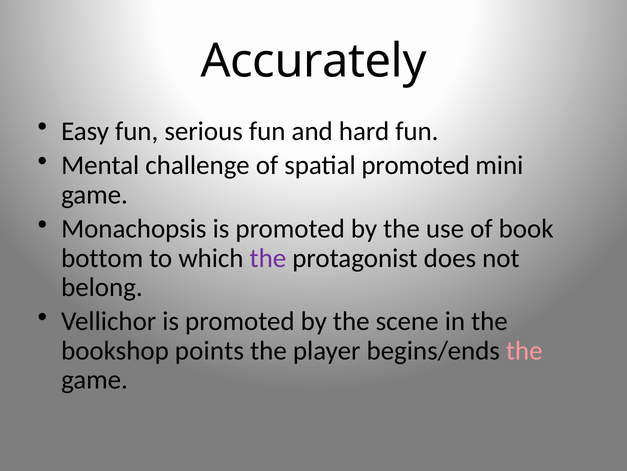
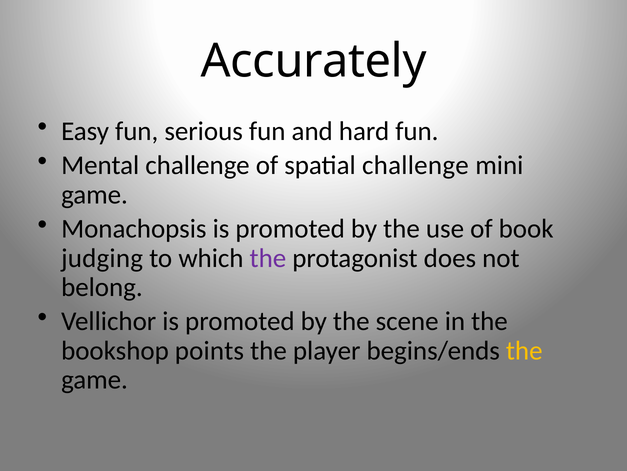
spatial promoted: promoted -> challenge (415, 165)
bottom: bottom -> judging (102, 258)
the colour: pink -> yellow (524, 350)
